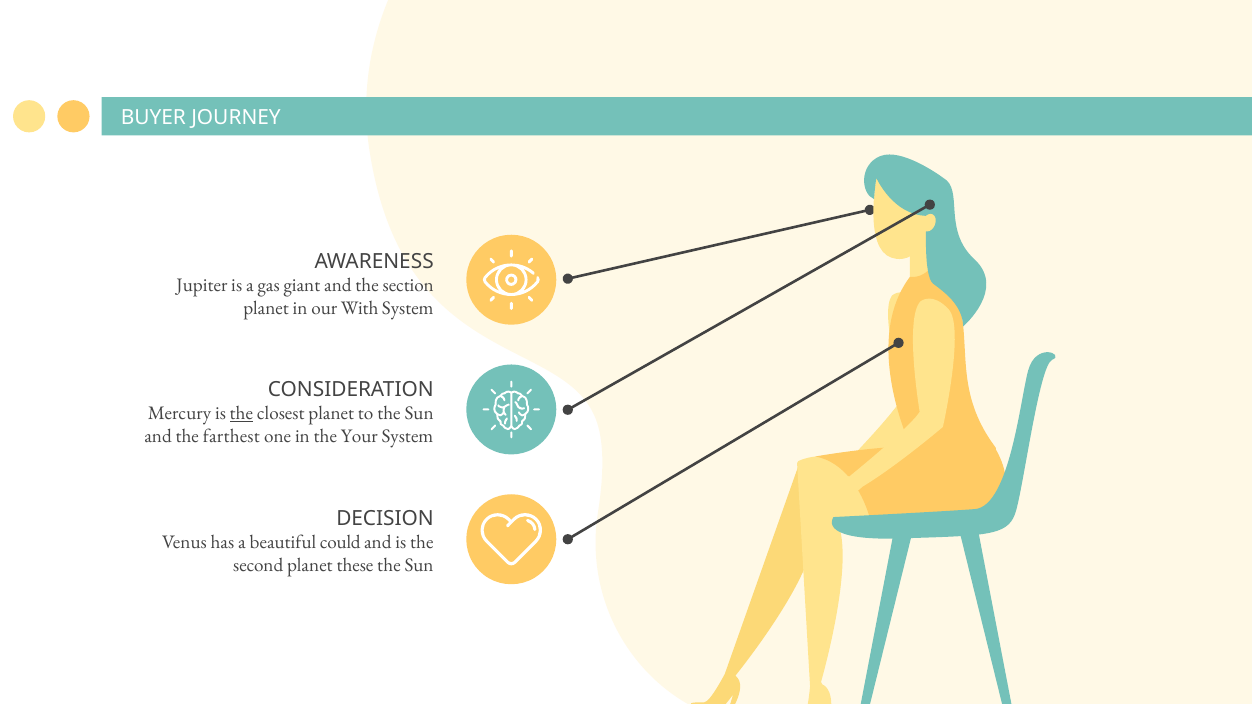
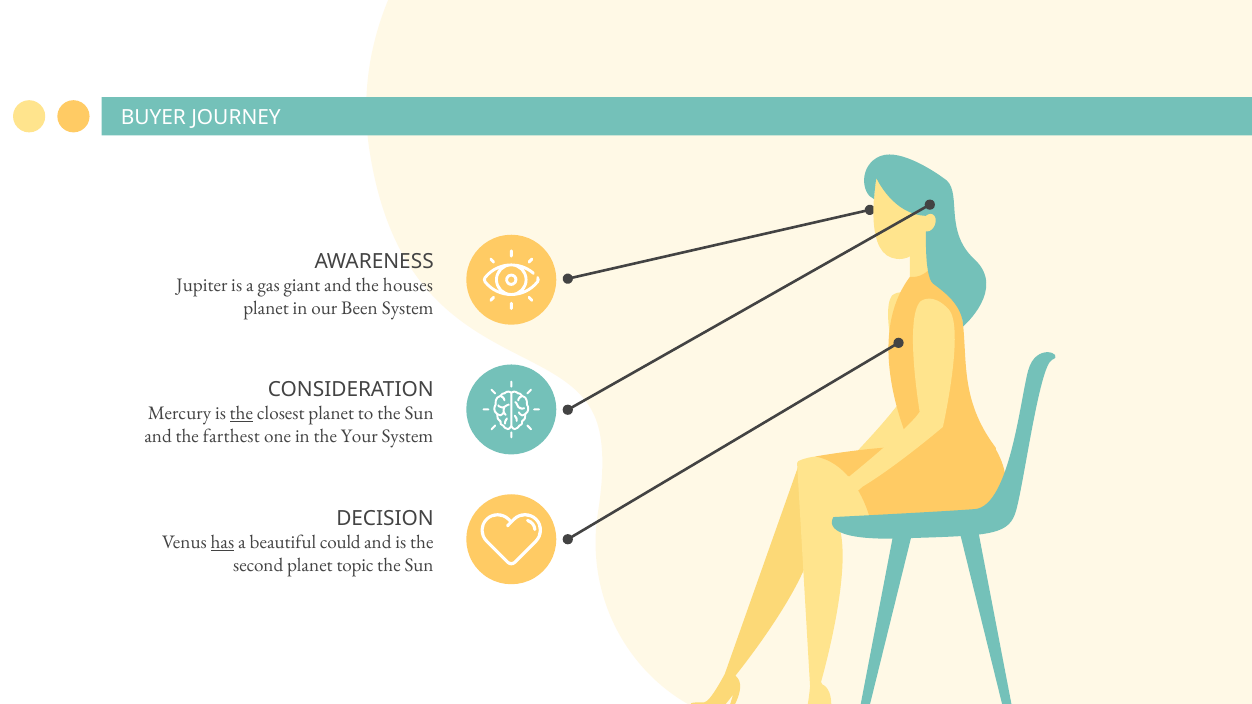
section: section -> houses (408, 285)
With: With -> Been (359, 308)
has underline: none -> present (222, 542)
these: these -> topic (355, 565)
